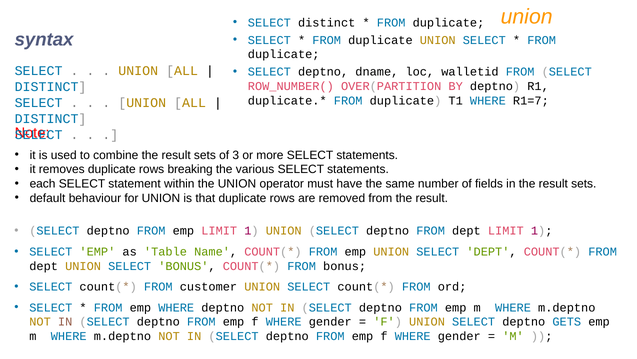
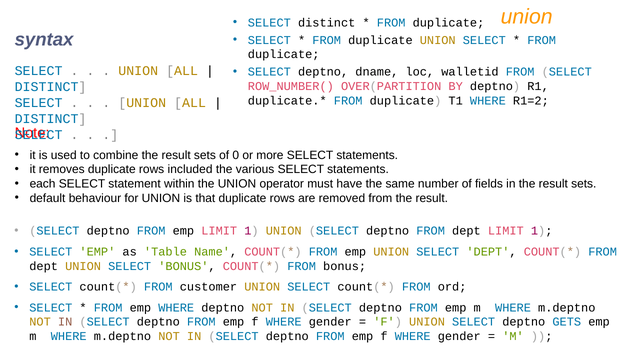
R1=7: R1=7 -> R1=2 (531, 101)
3: 3 -> 0 (236, 155)
breaking: breaking -> included (190, 169)
